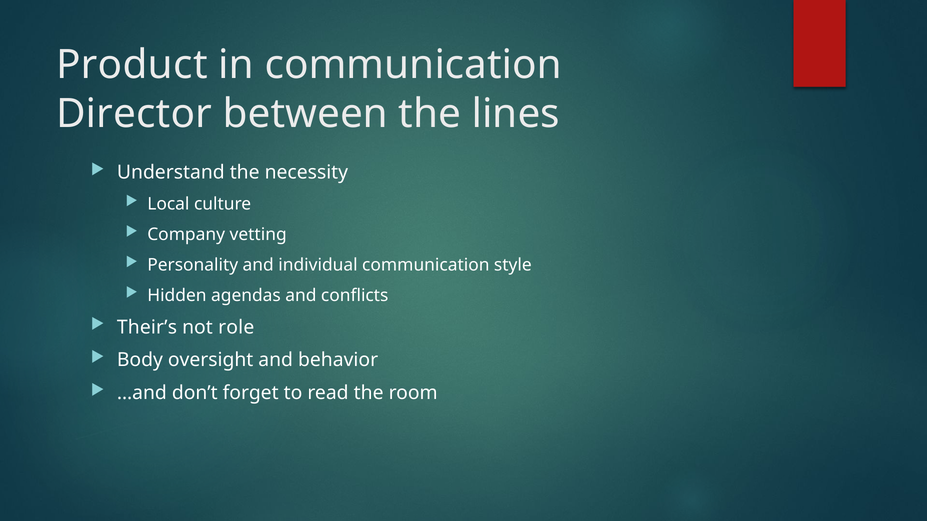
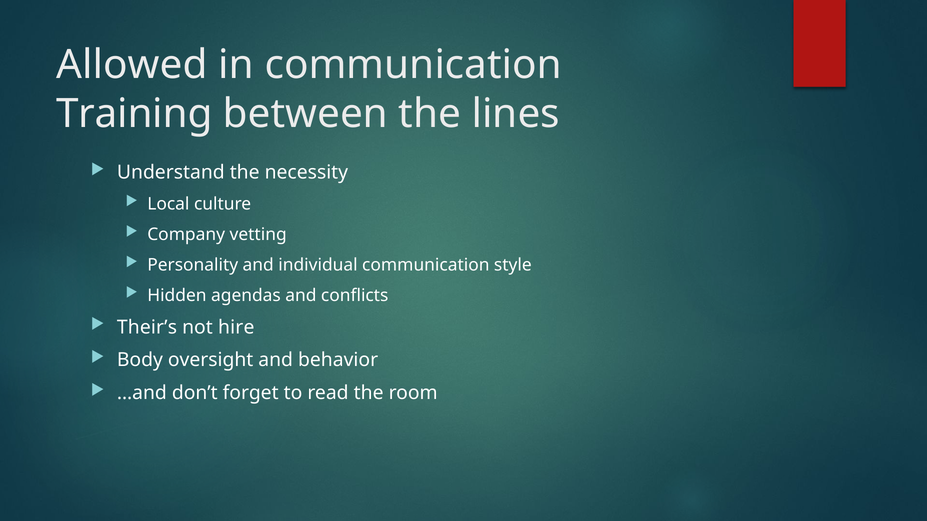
Product: Product -> Allowed (132, 65)
Director: Director -> Training (134, 114)
role: role -> hire (236, 327)
